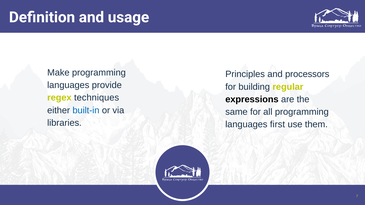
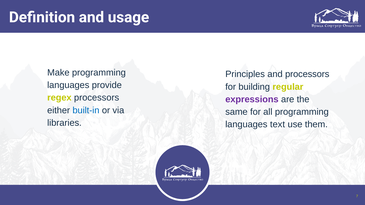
regex techniques: techniques -> processors (97, 98)
expressions colour: black -> purple (252, 99)
first: first -> text (278, 125)
